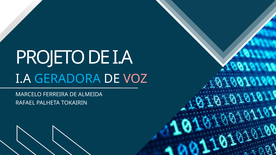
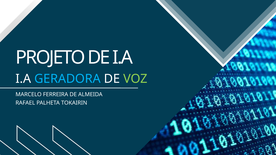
VOZ colour: pink -> light green (135, 79)
